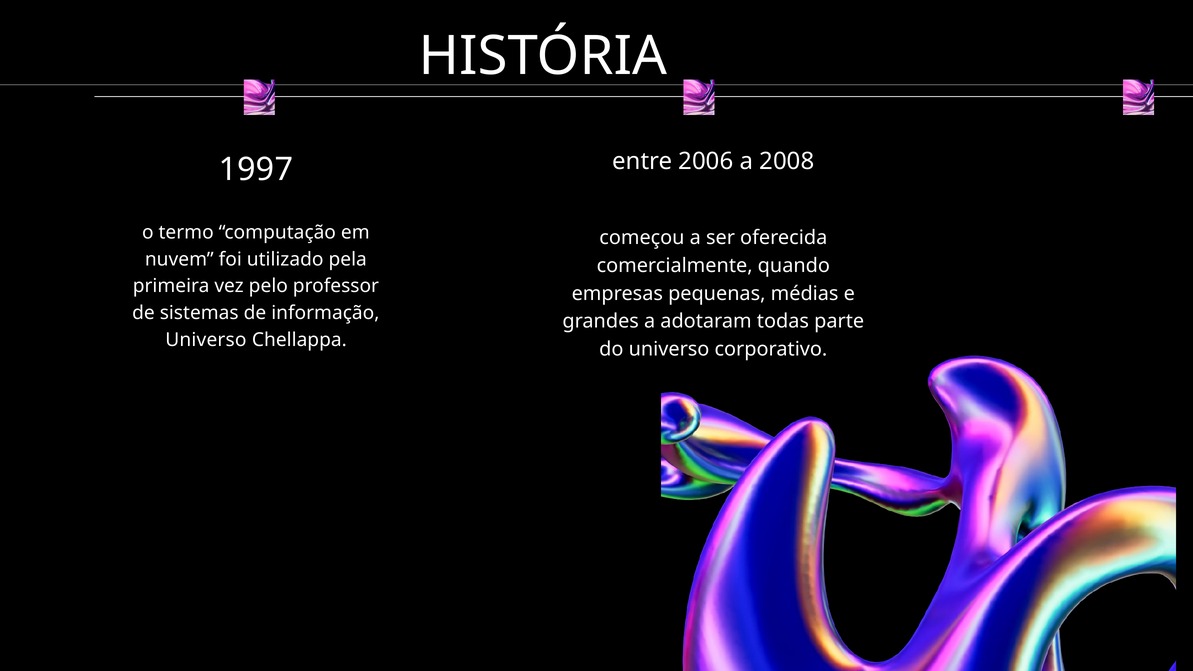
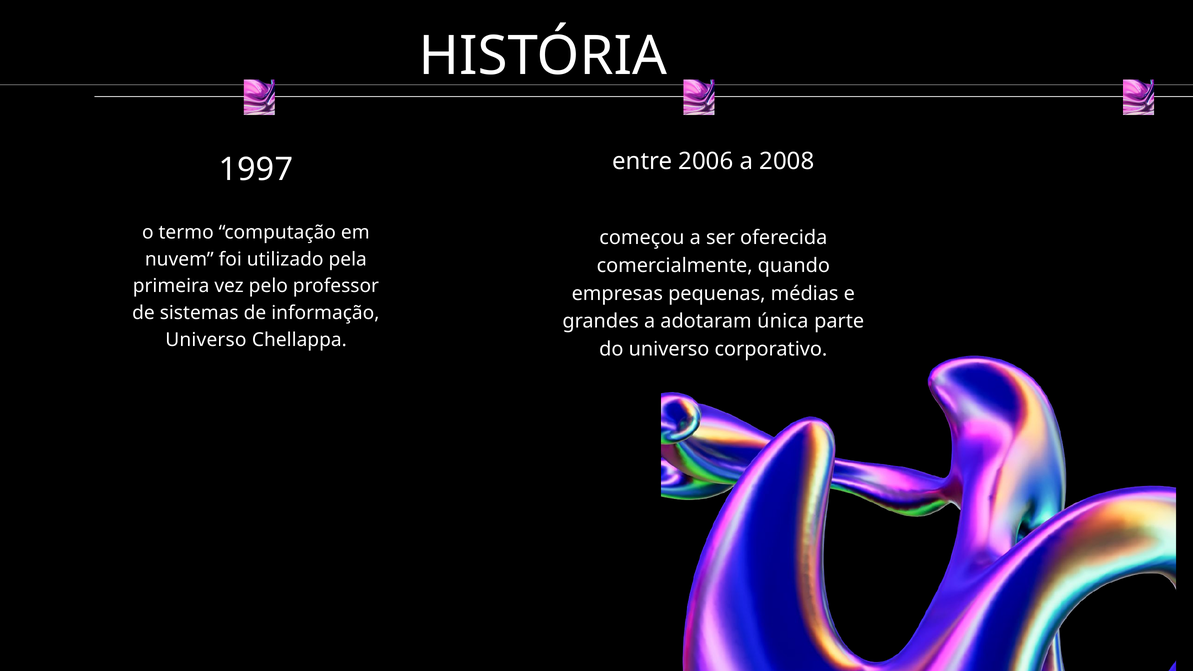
todas: todas -> única (783, 321)
